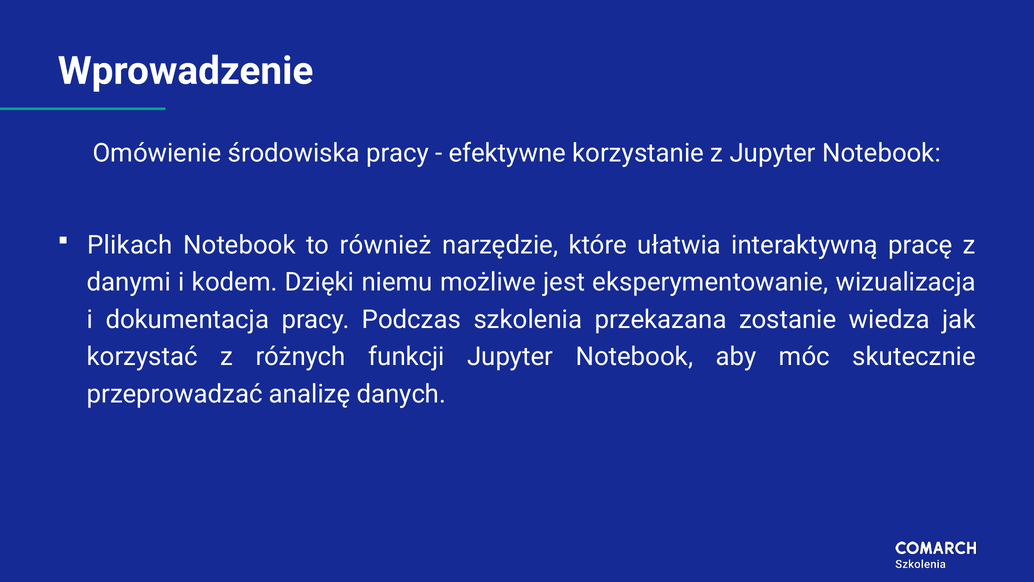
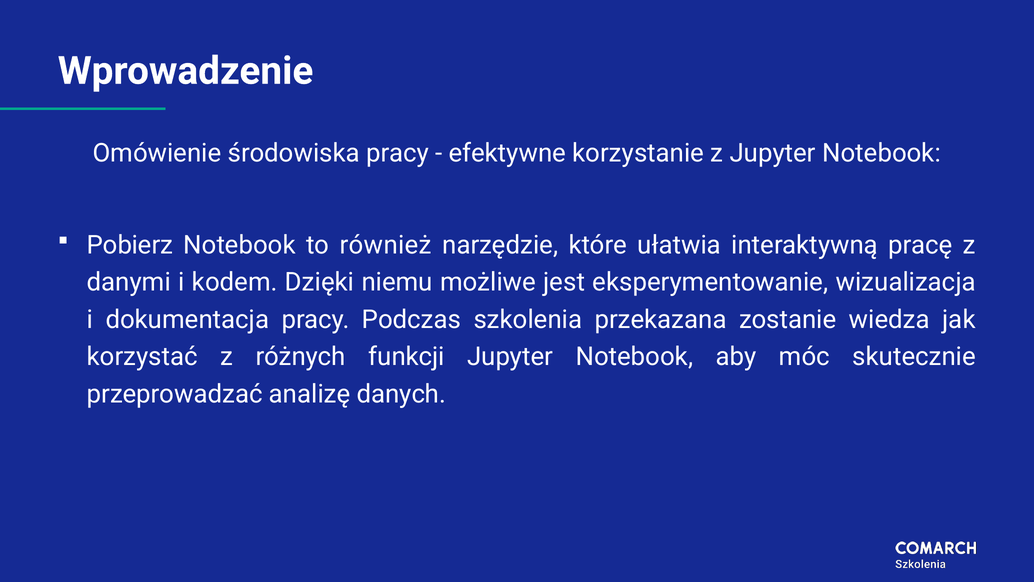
Plikach: Plikach -> Pobierz (130, 245)
